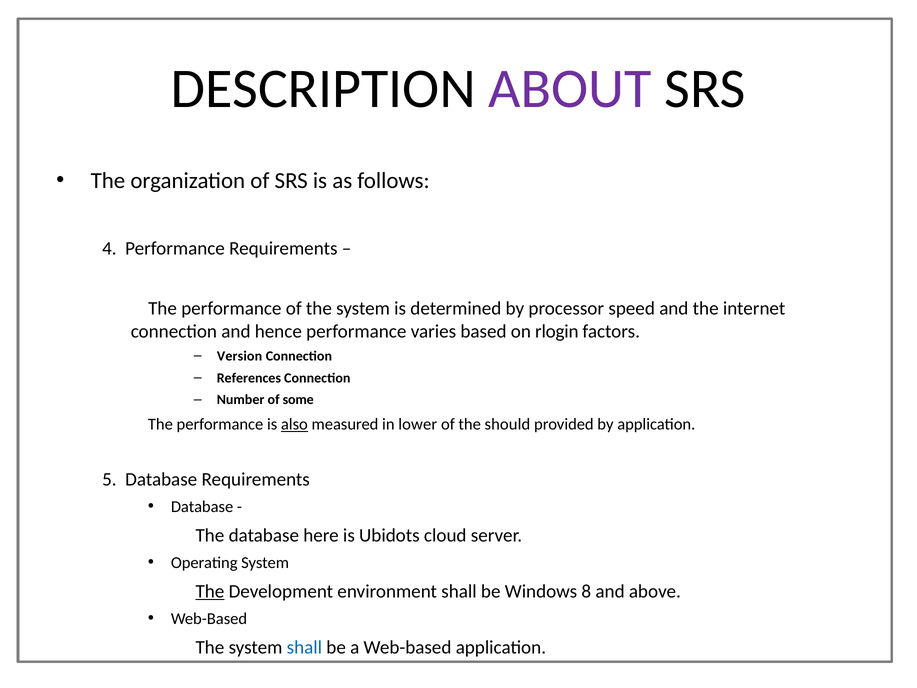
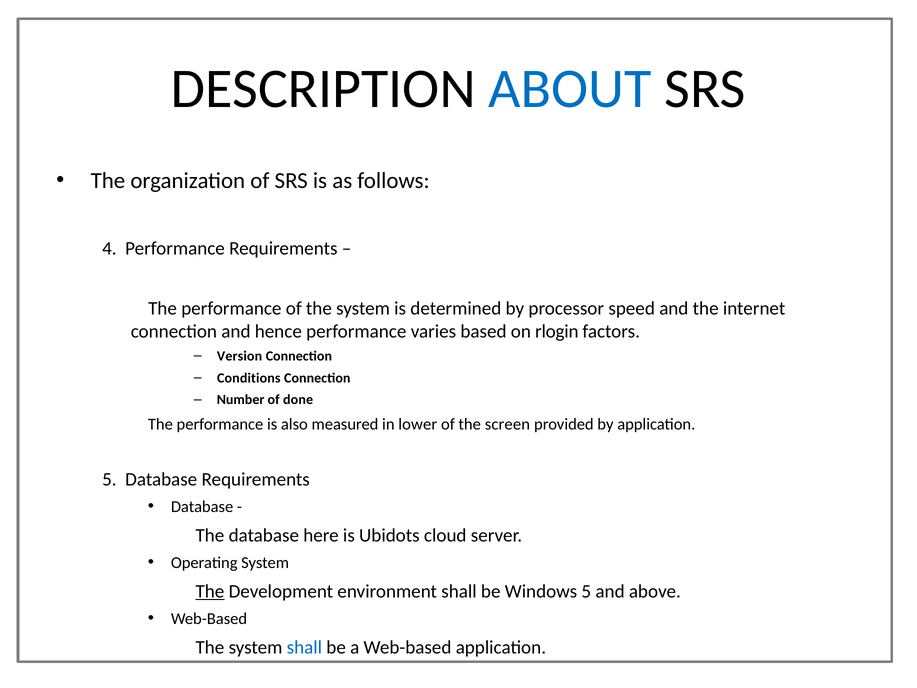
ABOUT colour: purple -> blue (570, 89)
References: References -> Conditions (249, 378)
some: some -> done (298, 400)
also underline: present -> none (294, 424)
should: should -> screen (507, 424)
Windows 8: 8 -> 5 (586, 591)
